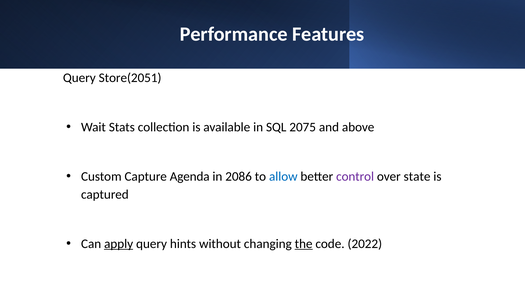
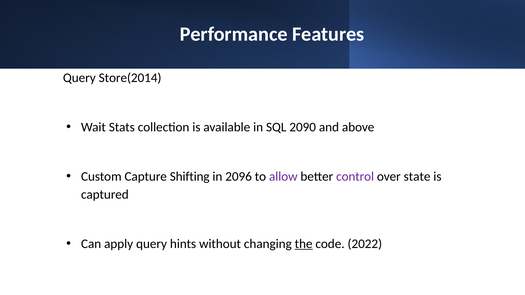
Store(2051: Store(2051 -> Store(2014 (130, 78)
2075: 2075 -> 2090 (303, 127)
Agenda: Agenda -> Shifting (190, 177)
2086: 2086 -> 2096 (239, 177)
allow colour: blue -> purple (283, 177)
apply underline: present -> none (119, 244)
